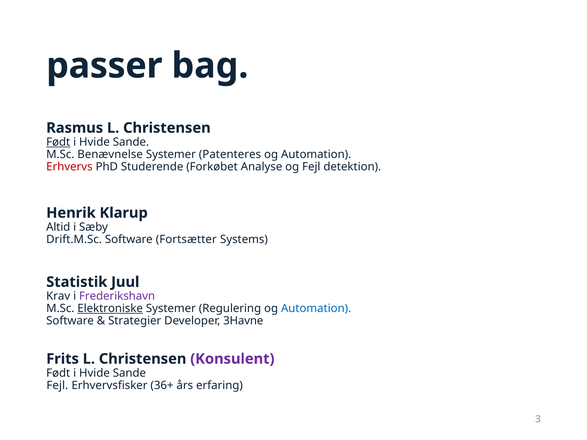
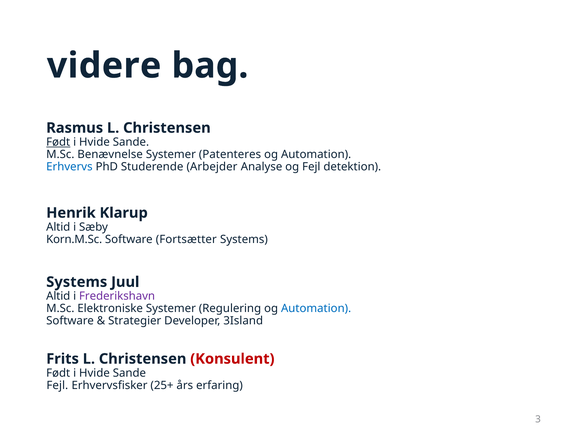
passer: passer -> videre (104, 66)
Erhvervs colour: red -> blue (69, 167)
Forkøbet: Forkøbet -> Arbejder (212, 167)
Drift.M.Sc: Drift.M.Sc -> Korn.M.Sc (74, 239)
Statistik: Statistik -> Systems (77, 282)
Krav: Krav -> Altid (58, 296)
Elektroniske underline: present -> none (110, 309)
3Havne: 3Havne -> 3Island (243, 321)
Konsulent colour: purple -> red (232, 359)
36+: 36+ -> 25+ (162, 386)
